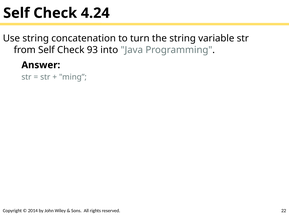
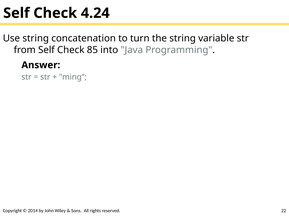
93: 93 -> 85 (92, 50)
